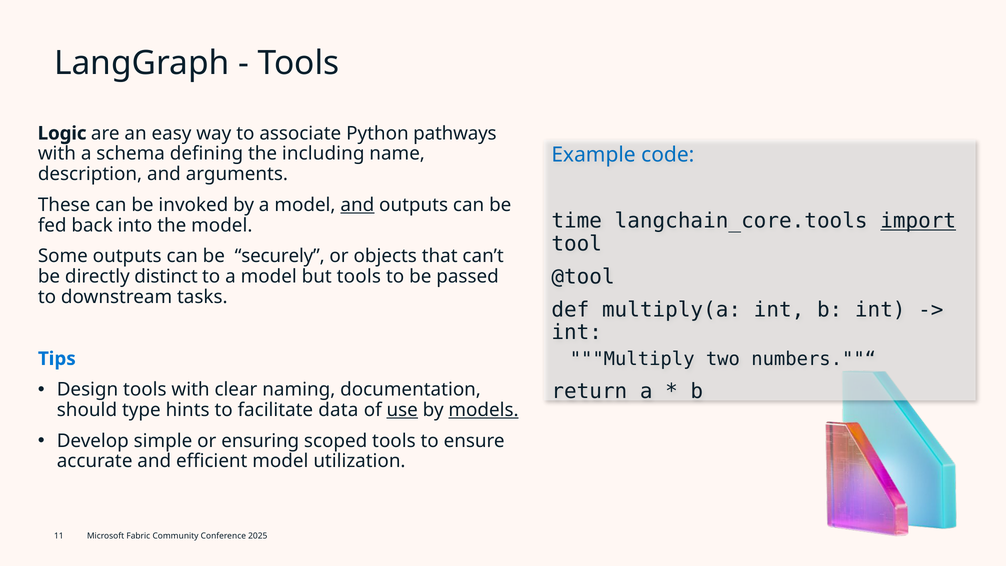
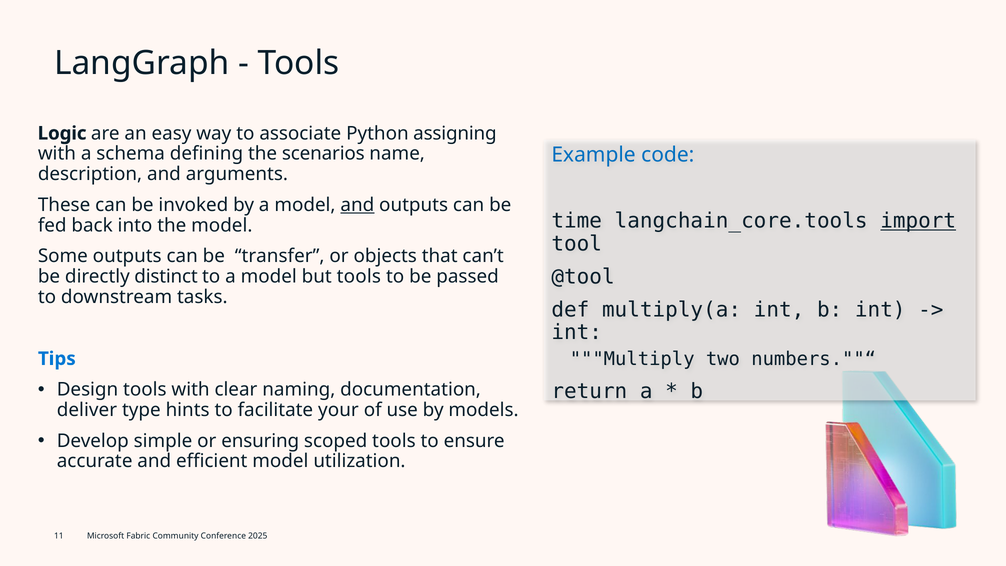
pathways: pathways -> assigning (455, 133)
including: including -> scenarios (323, 154)
securely: securely -> transfer (280, 256)
should: should -> deliver (87, 410)
data: data -> your (338, 410)
use underline: present -> none (402, 410)
models underline: present -> none (484, 410)
